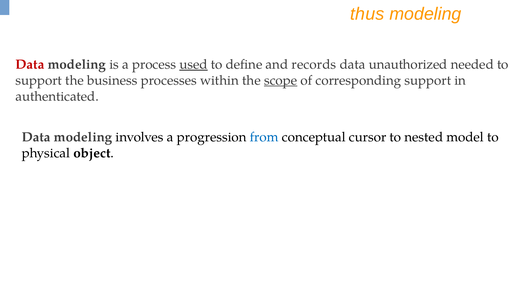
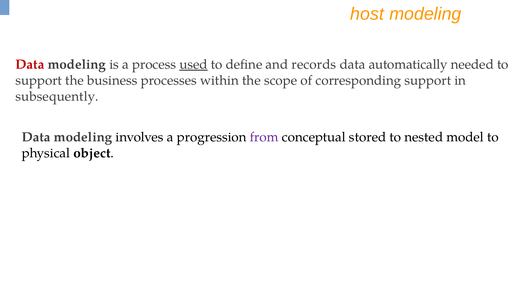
thus: thus -> host (367, 14)
unauthorized: unauthorized -> automatically (408, 64)
scope underline: present -> none (281, 80)
authenticated: authenticated -> subsequently (57, 96)
from colour: blue -> purple (264, 137)
cursor: cursor -> stored (368, 137)
